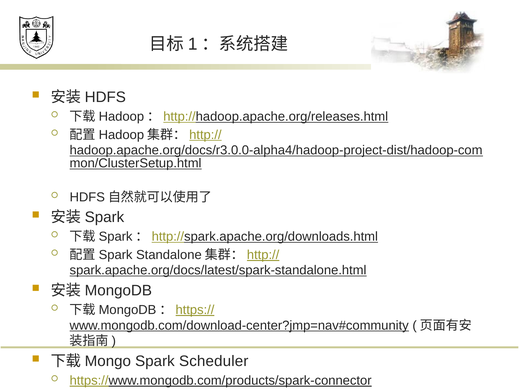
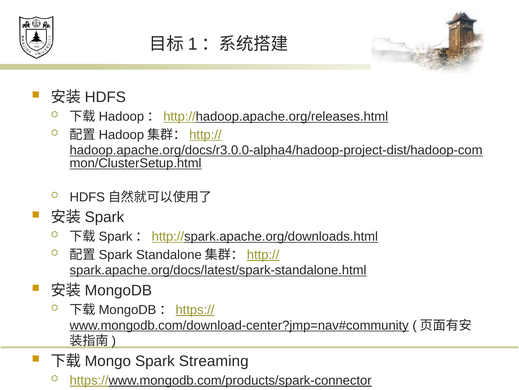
Scheduler: Scheduler -> Streaming (214, 360)
